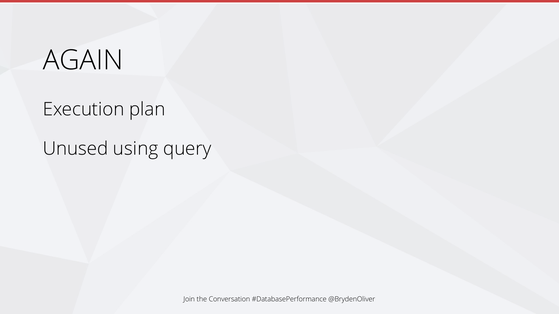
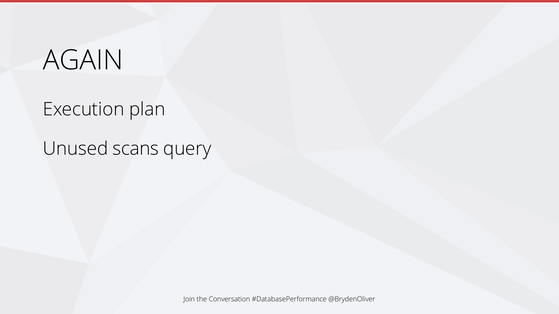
using: using -> scans (136, 149)
